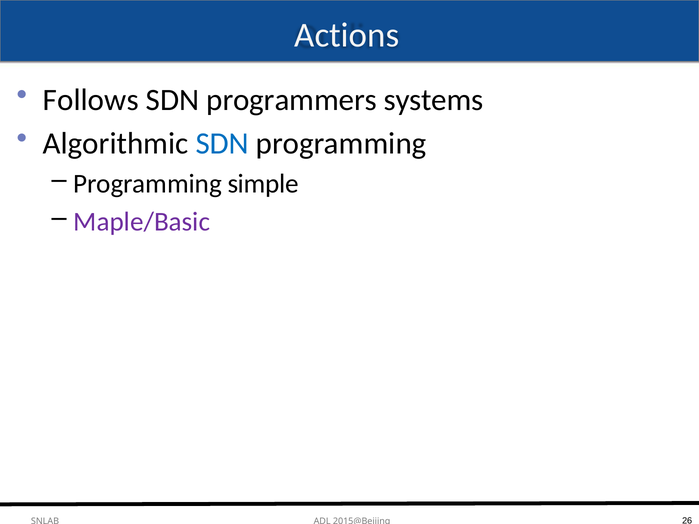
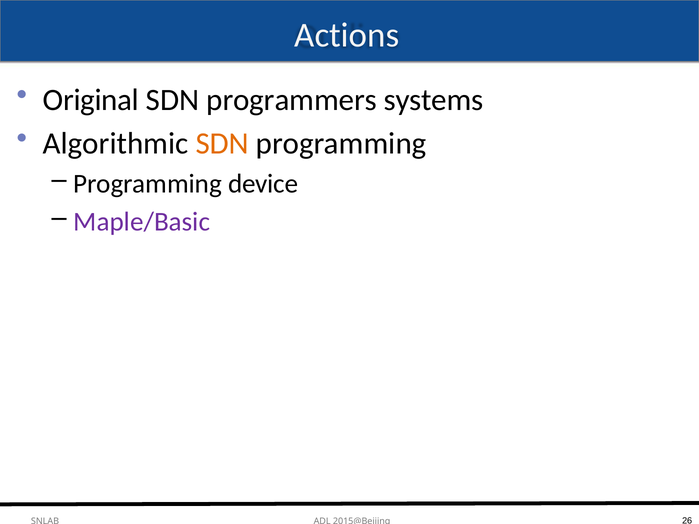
Follows: Follows -> Original (91, 100)
SDN colour: blue -> orange (222, 144)
simple: simple -> device (263, 184)
